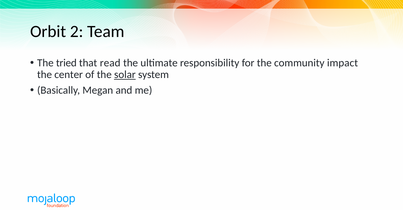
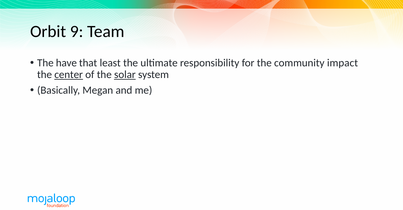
2: 2 -> 9 (77, 31)
tried: tried -> have (66, 63)
read: read -> least (110, 63)
center underline: none -> present (69, 75)
